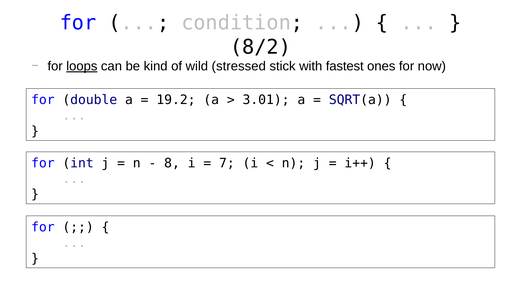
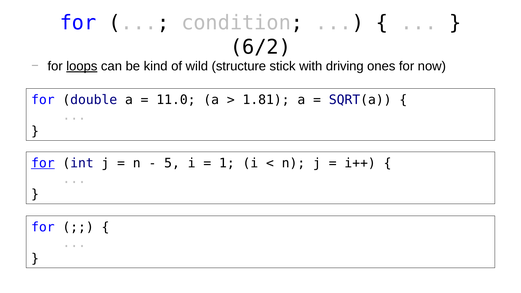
8/2: 8/2 -> 6/2 (261, 47)
stressed: stressed -> structure (239, 66)
fastest: fastest -> driving (345, 66)
19.2: 19.2 -> 11.0 (176, 100)
3.01: 3.01 -> 1.81 (266, 100)
for underline: none -> present (43, 163)
8: 8 -> 5 (172, 163)
7: 7 -> 1 (227, 163)
